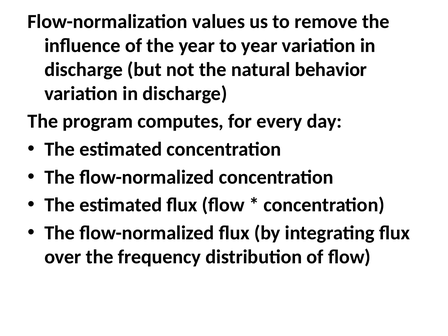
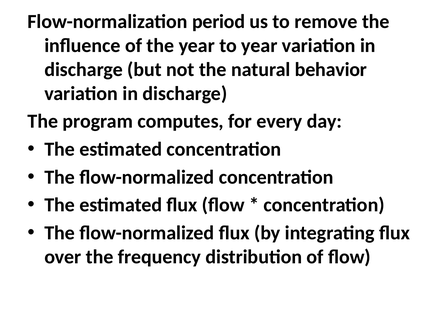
values: values -> period (219, 22)
